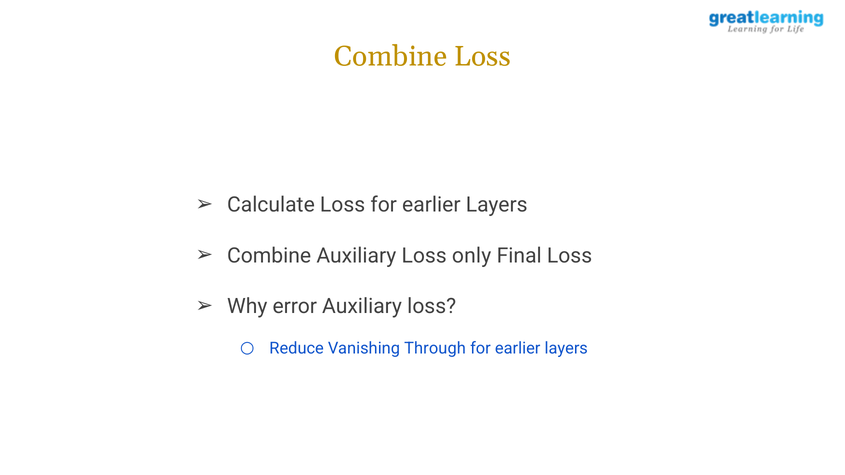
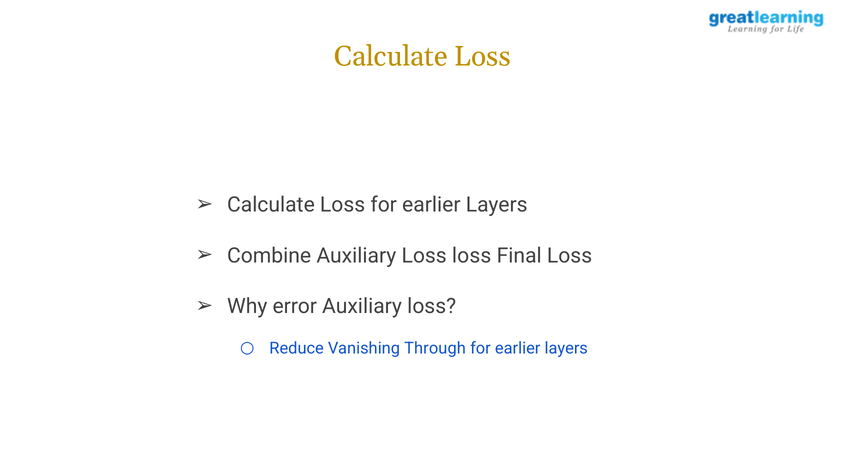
Combine: Combine -> Calculate (391, 56)
Loss only: only -> loss (472, 256)
